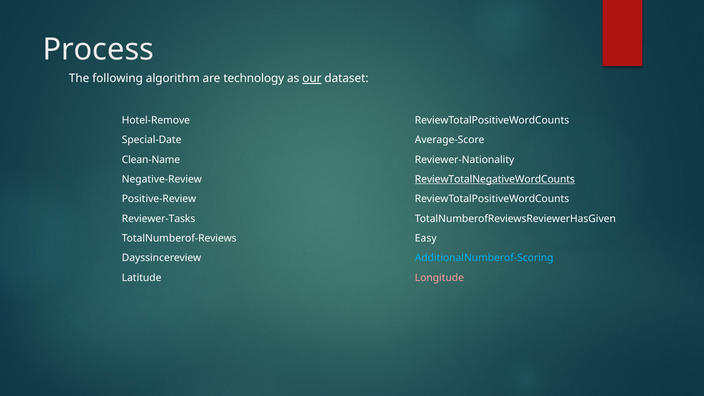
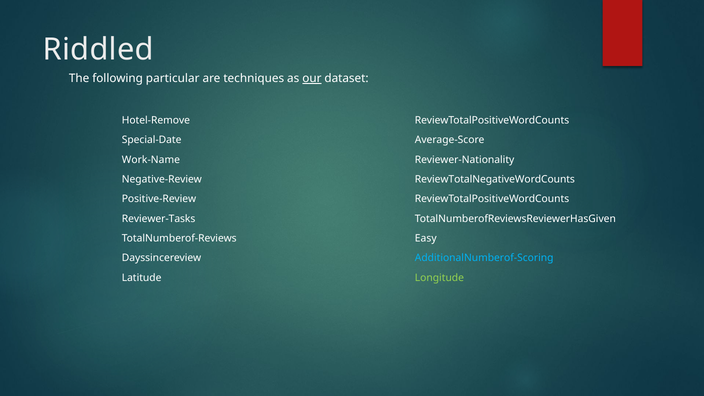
Process: Process -> Riddled (98, 49)
algorithm: algorithm -> particular (173, 78)
technology: technology -> techniques (254, 78)
Clean-Name: Clean-Name -> Work-Name (151, 160)
ReviewTotalNegativeWordCounts underline: present -> none (495, 179)
Longitude colour: pink -> light green (439, 278)
